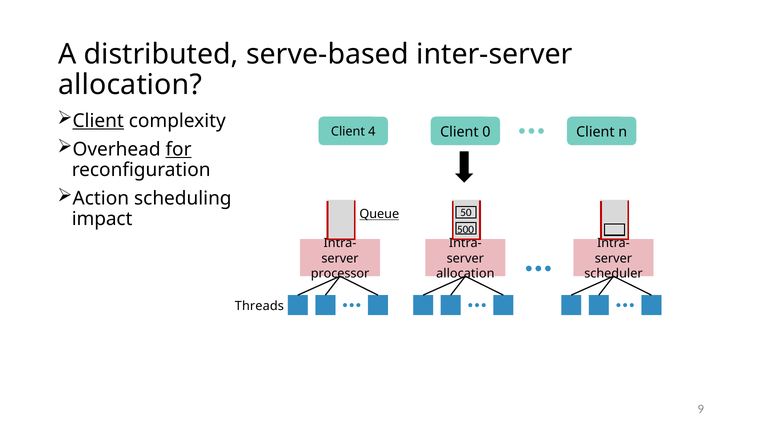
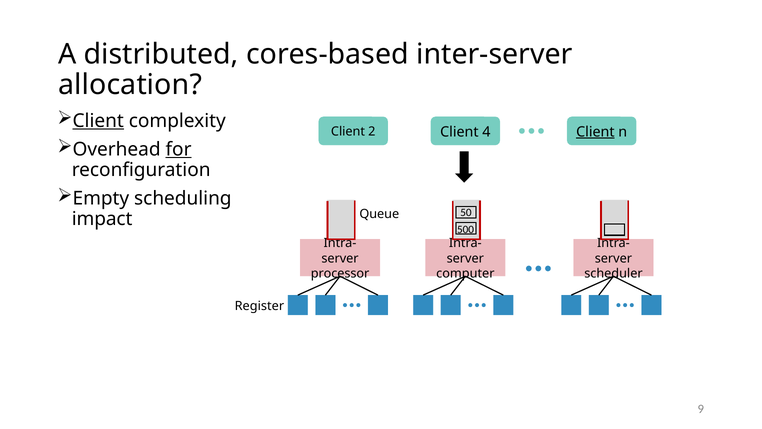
serve-based: serve-based -> cores-based (327, 54)
0: 0 -> 4 (486, 132)
Client underline: none -> present (595, 132)
4: 4 -> 2 (372, 132)
Action: Action -> Empty (101, 198)
Queue underline: present -> none (379, 214)
allocation: allocation -> computer (465, 274)
Threads: Threads -> Register (259, 306)
